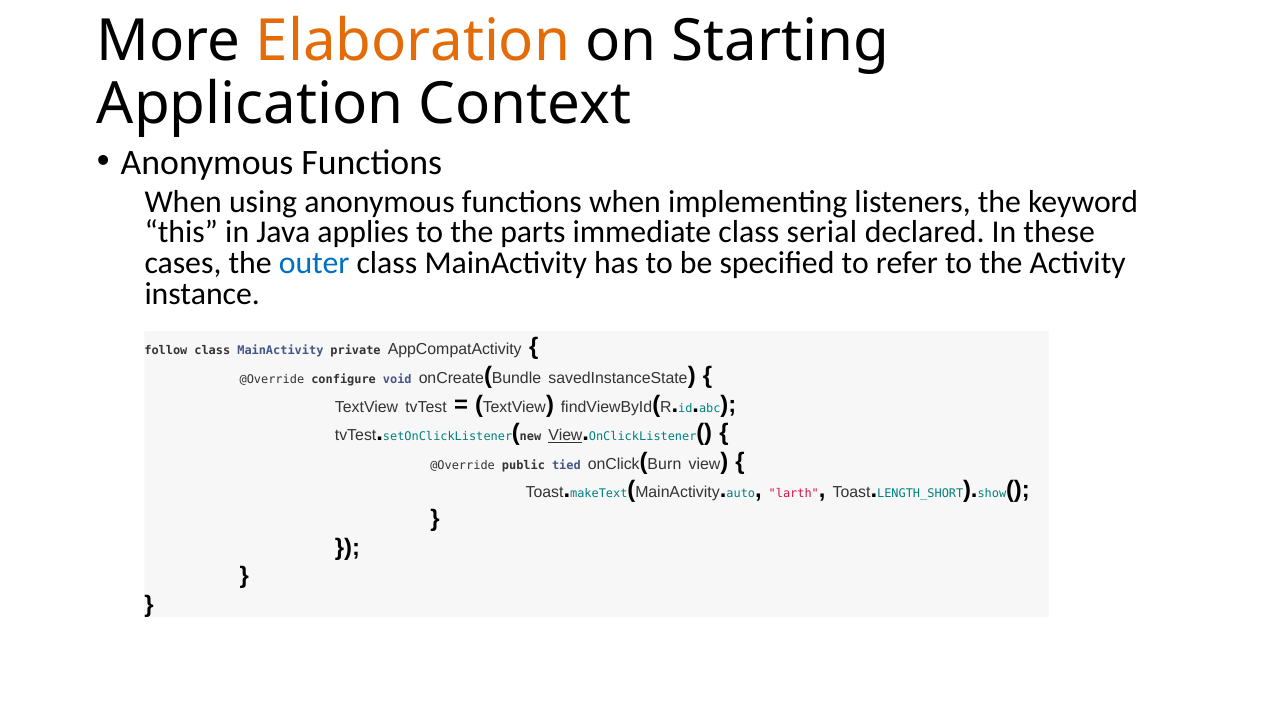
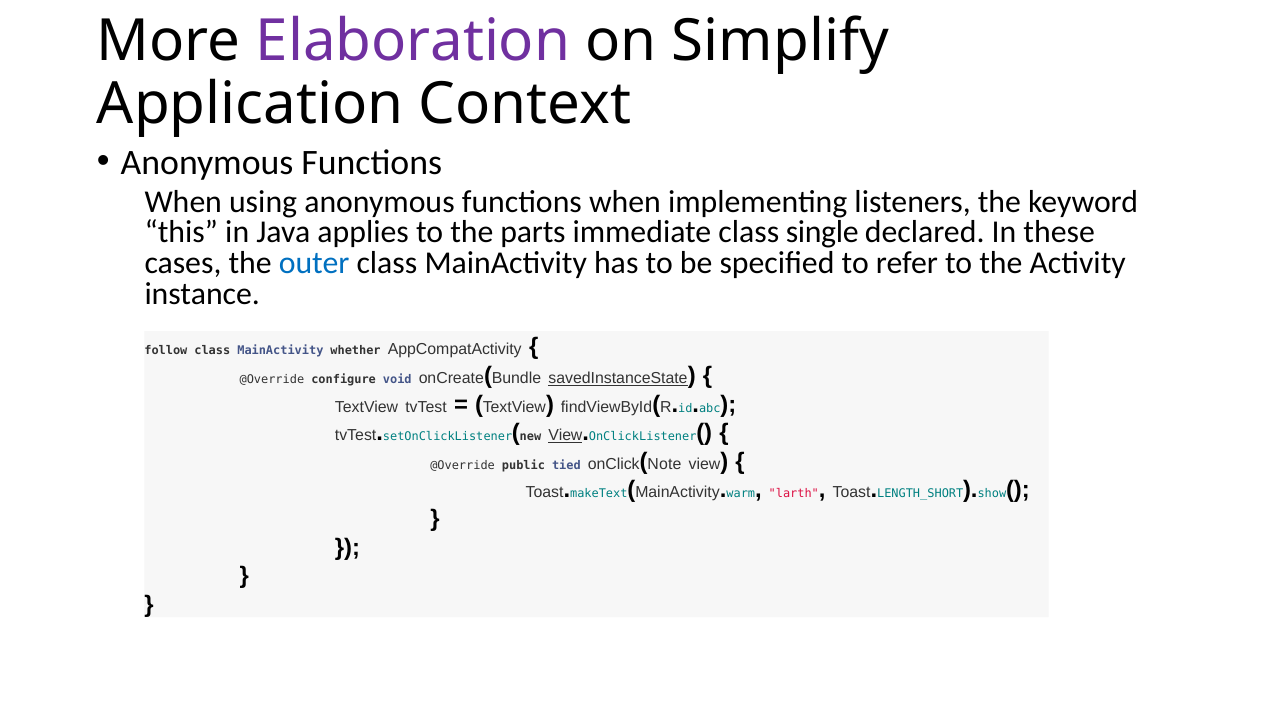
Elaboration colour: orange -> purple (413, 41)
Starting: Starting -> Simplify (780, 41)
serial: serial -> single (822, 232)
private: private -> whether (356, 351)
savedInstanceState underline: none -> present (618, 378)
Burn: Burn -> Note (664, 464)
auto: auto -> warm (741, 494)
